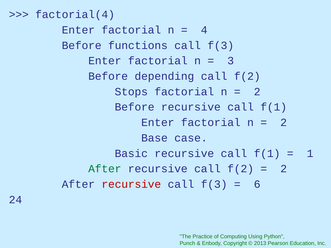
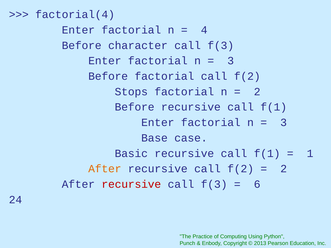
functions: functions -> character (138, 45)
Before depending: depending -> factorial (164, 76)
2: 2 -> 3 (284, 123)
After colour: green -> orange (105, 169)
